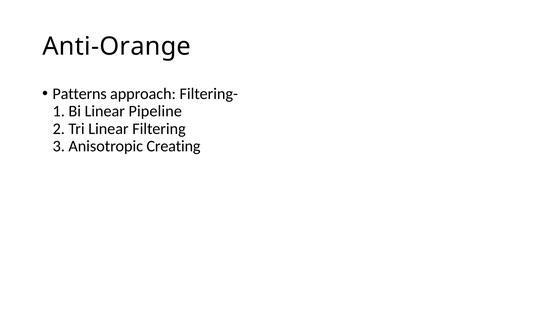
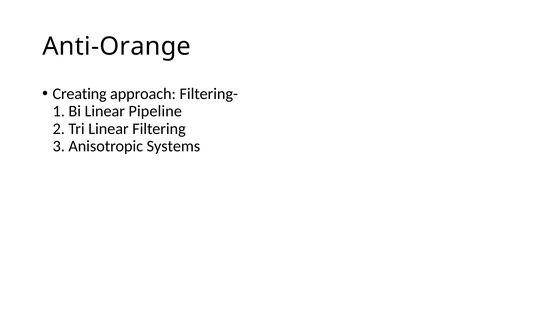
Patterns: Patterns -> Creating (80, 94)
Creating: Creating -> Systems (173, 146)
